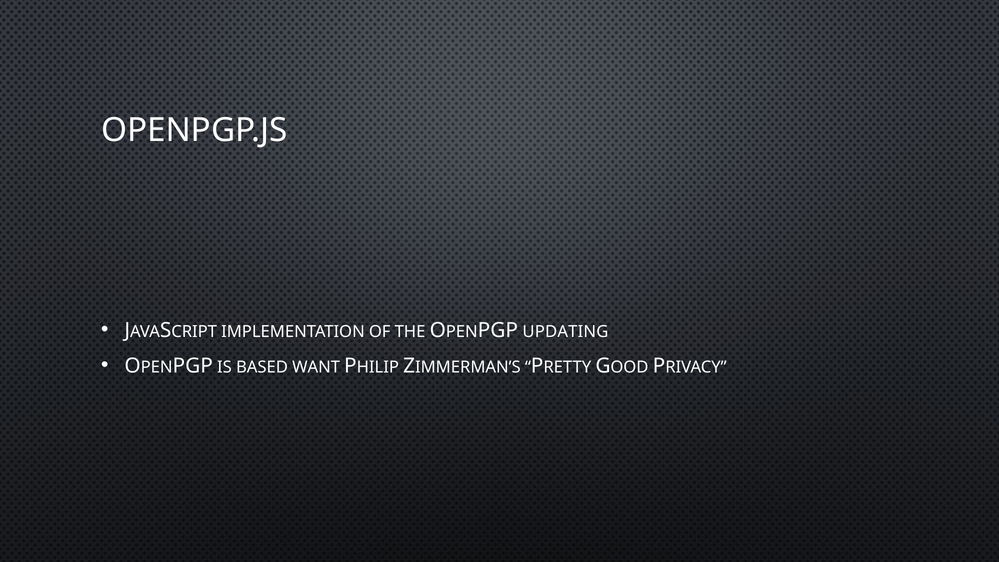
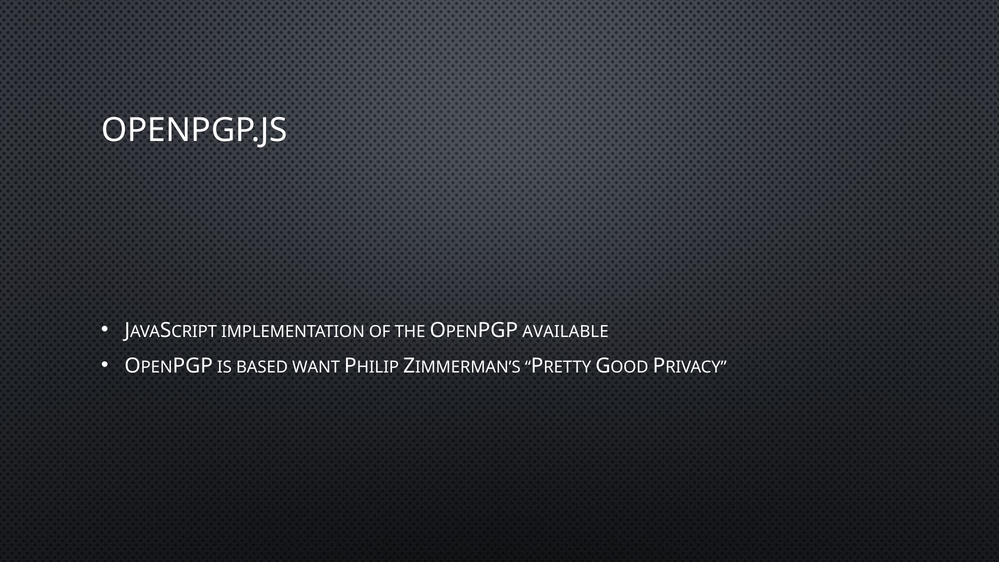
UPDATING: UPDATING -> AVAILABLE (565, 332)
